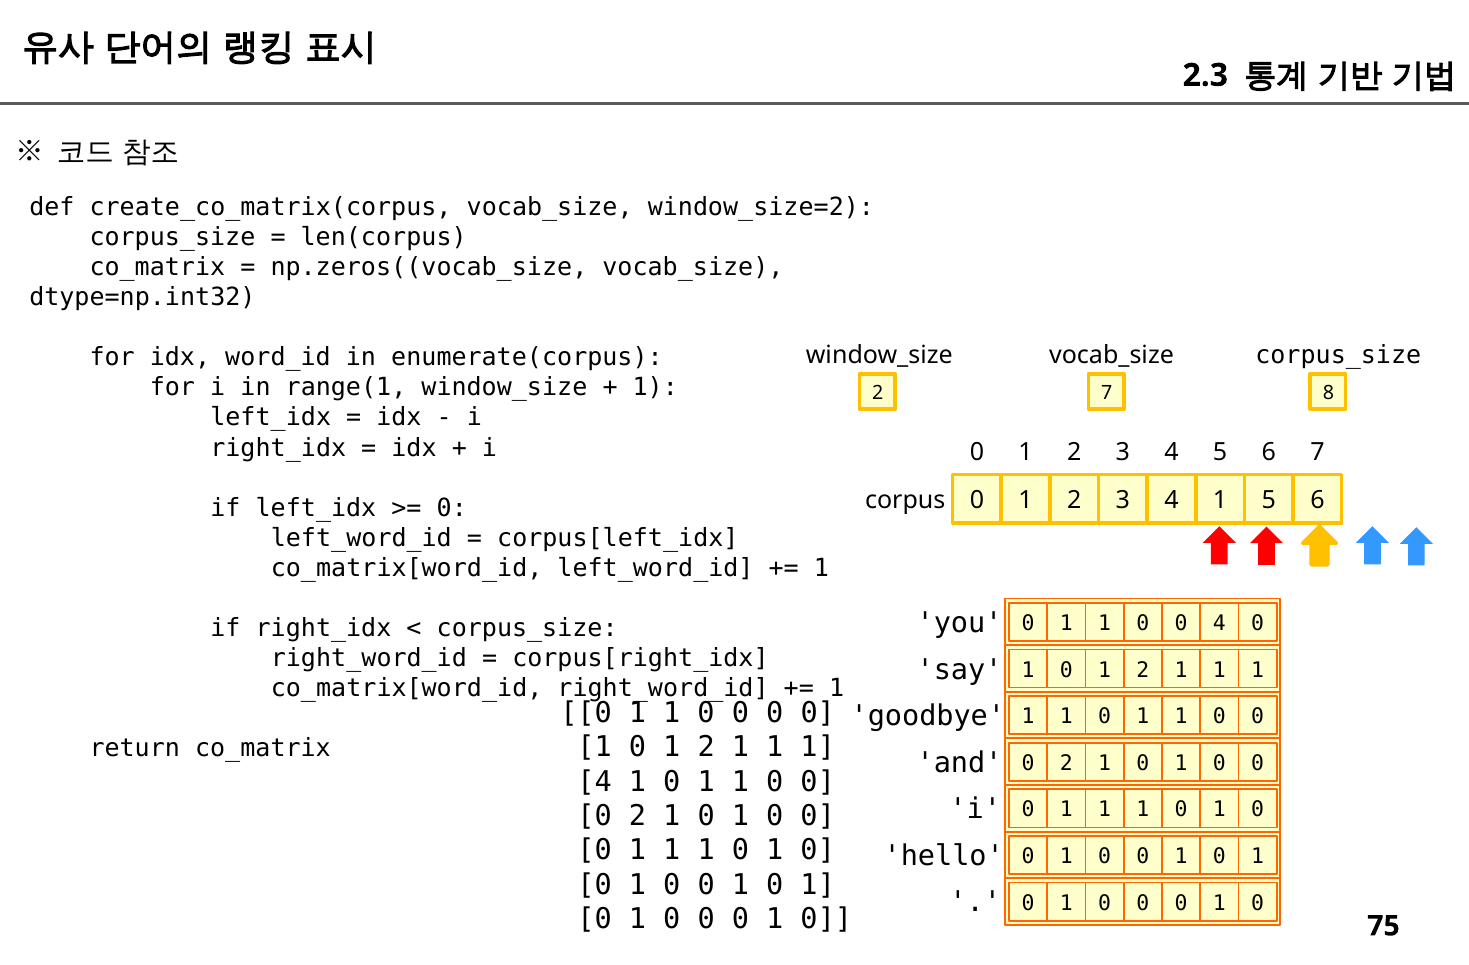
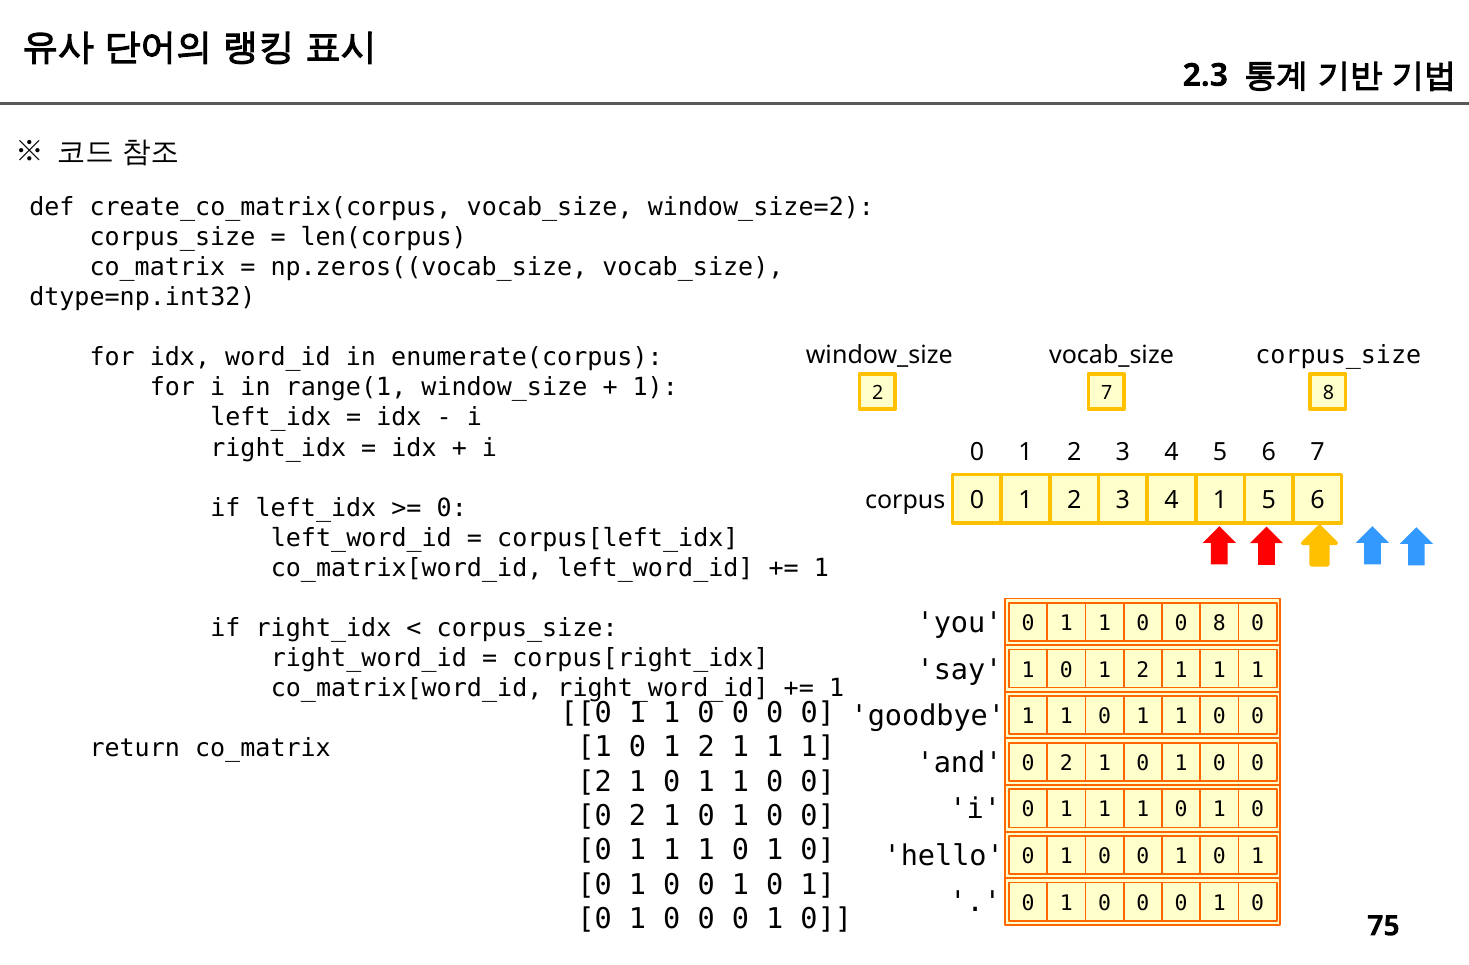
0 4: 4 -> 8 (1219, 623)
4: 4 -> 2 (595, 782)
